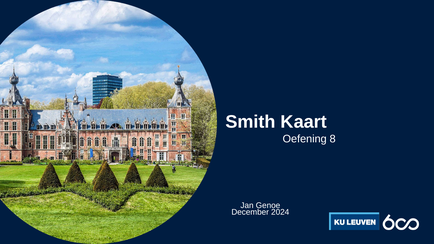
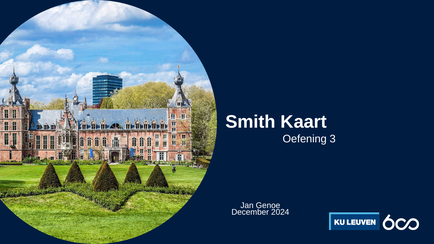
8: 8 -> 3 (333, 139)
